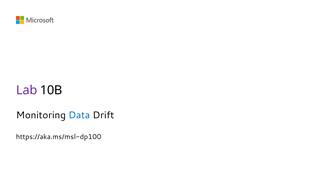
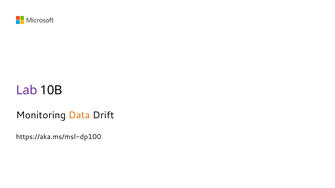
Data colour: blue -> orange (79, 115)
